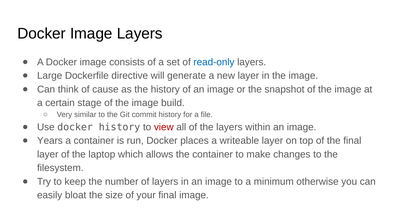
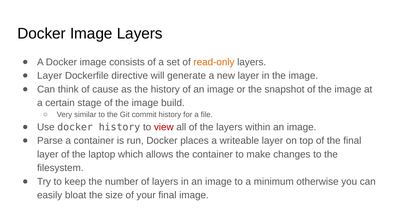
read-only colour: blue -> orange (214, 62)
Large: Large -> Layer (50, 76)
Years: Years -> Parse (50, 140)
